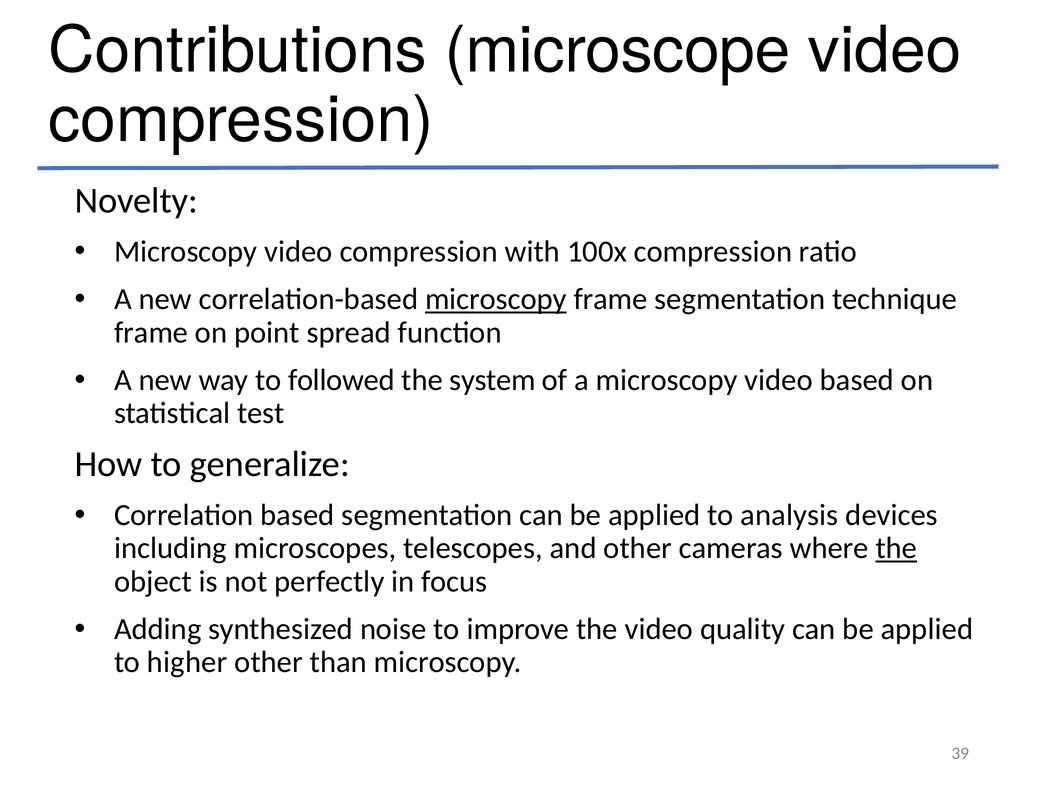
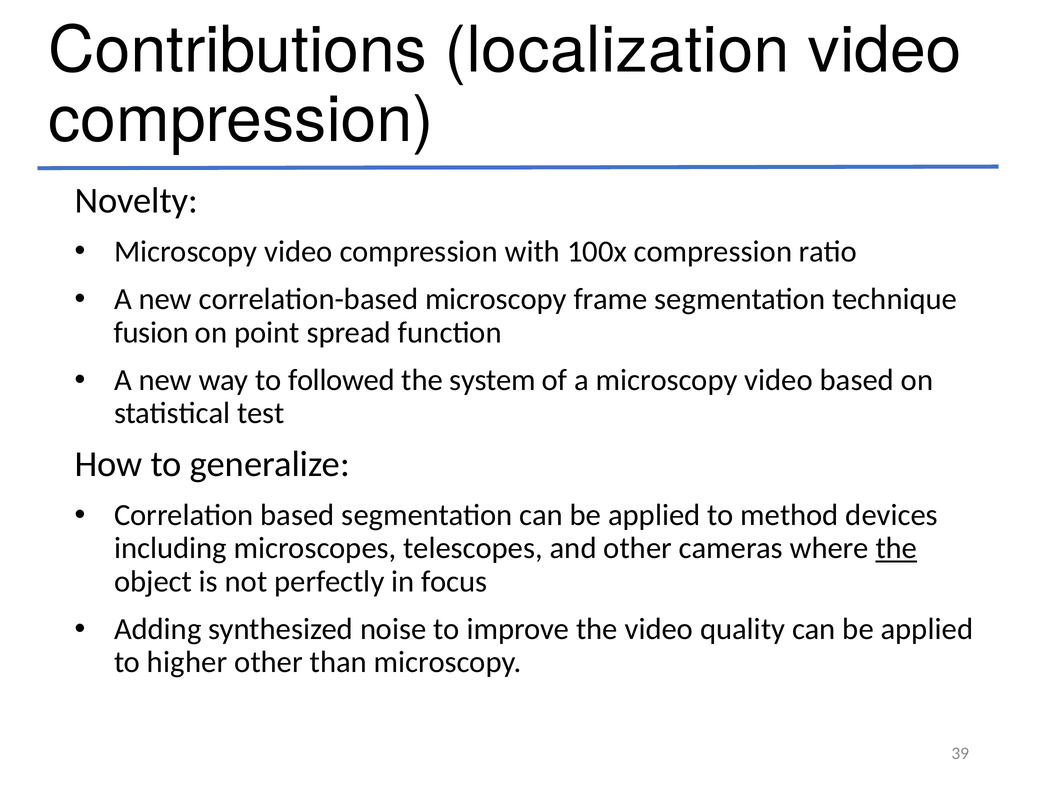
microscope: microscope -> localization (617, 51)
microscopy underline: present -> none (496, 299)
frame: frame -> fusion (151, 332)
analysis: analysis -> method (789, 515)
